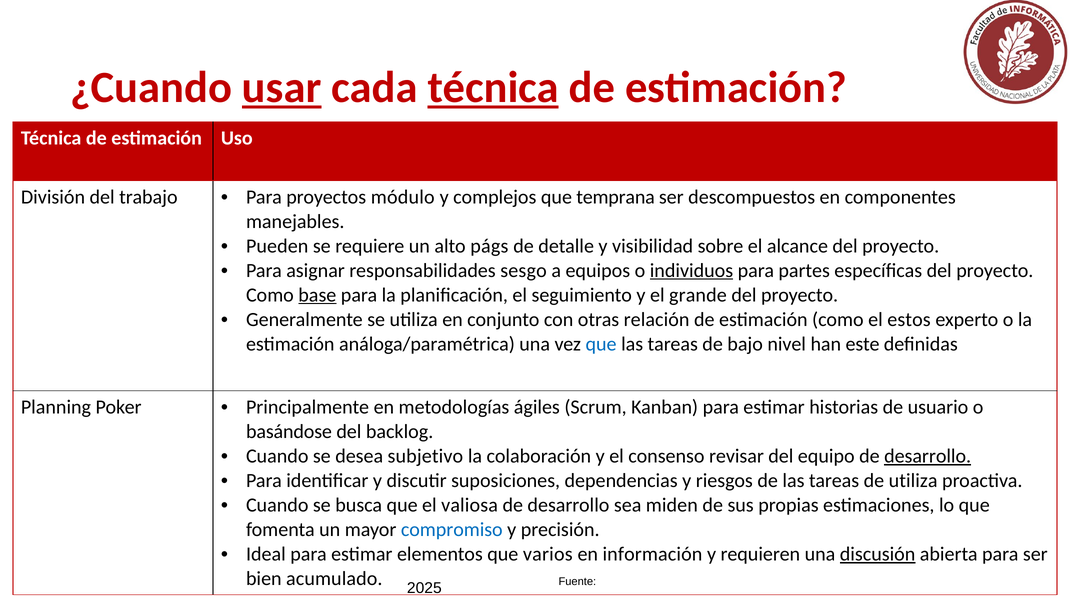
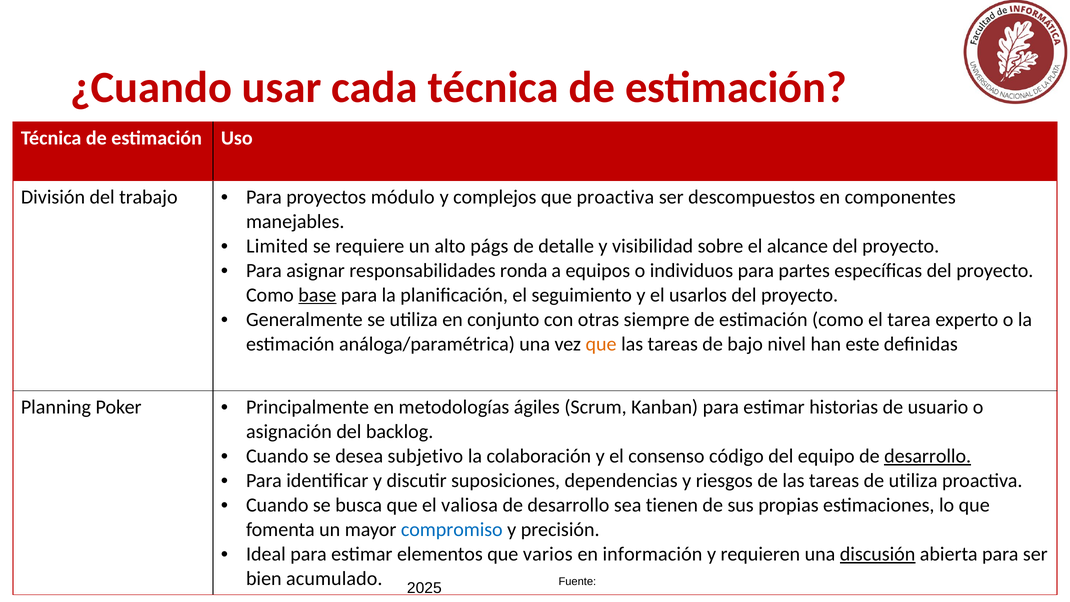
usar underline: present -> none (282, 88)
técnica underline: present -> none (493, 88)
que temprana: temprana -> proactiva (615, 197)
Pueden: Pueden -> Limited (277, 246)
sesgo: sesgo -> ronda (524, 270)
individuos underline: present -> none (691, 270)
grande: grande -> usarlos (698, 295)
relación: relación -> siempre (657, 319)
estos: estos -> tarea (909, 319)
que colour: blue -> orange (601, 344)
basándose: basándose -> asignación (289, 432)
revisar: revisar -> código (736, 456)
miden: miden -> tienen (672, 505)
